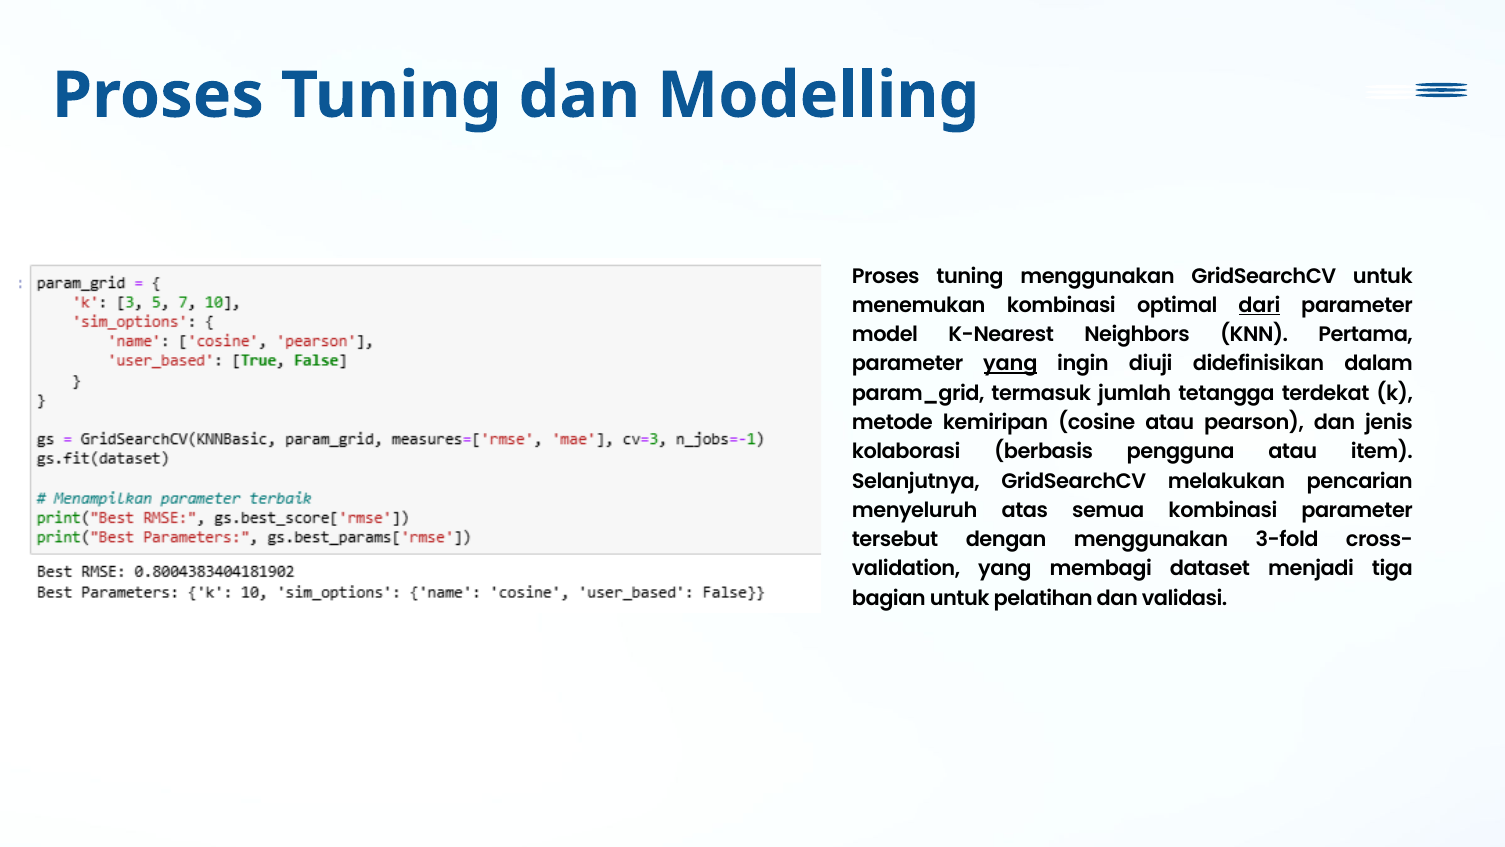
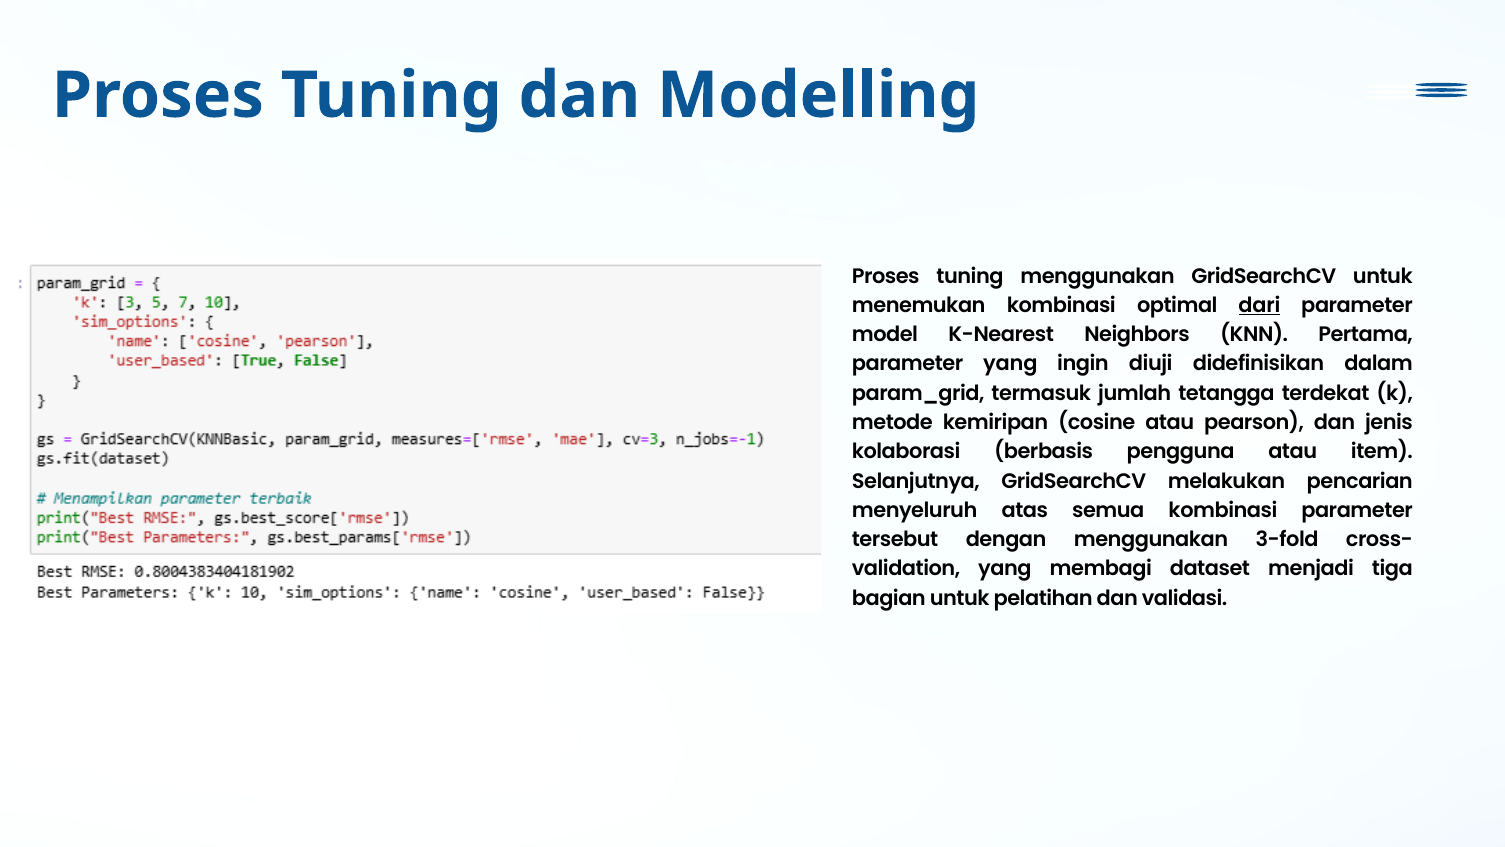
yang underline: present -> none (1010, 364)
